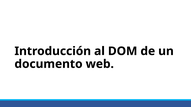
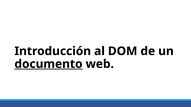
documento underline: none -> present (49, 64)
